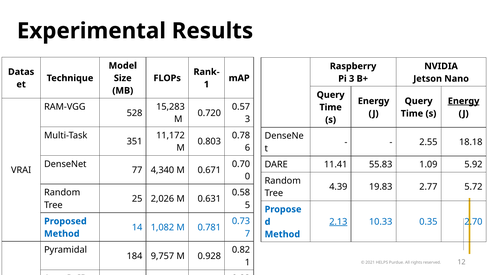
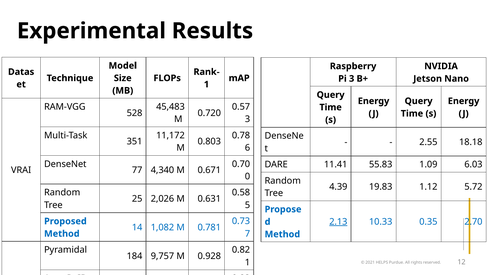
Energy underline: present -> none (464, 101)
15,283: 15,283 -> 45,483 (170, 107)
5.92: 5.92 -> 6.03 (473, 164)
2.77: 2.77 -> 1.12 (428, 187)
